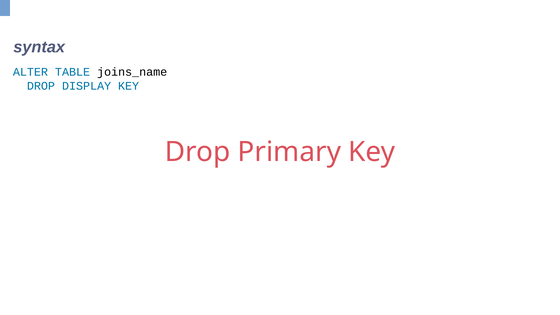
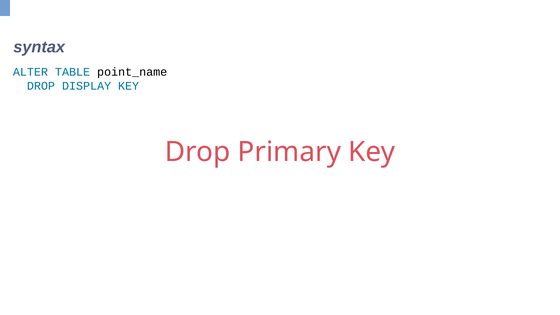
joins_name: joins_name -> point_name (132, 72)
